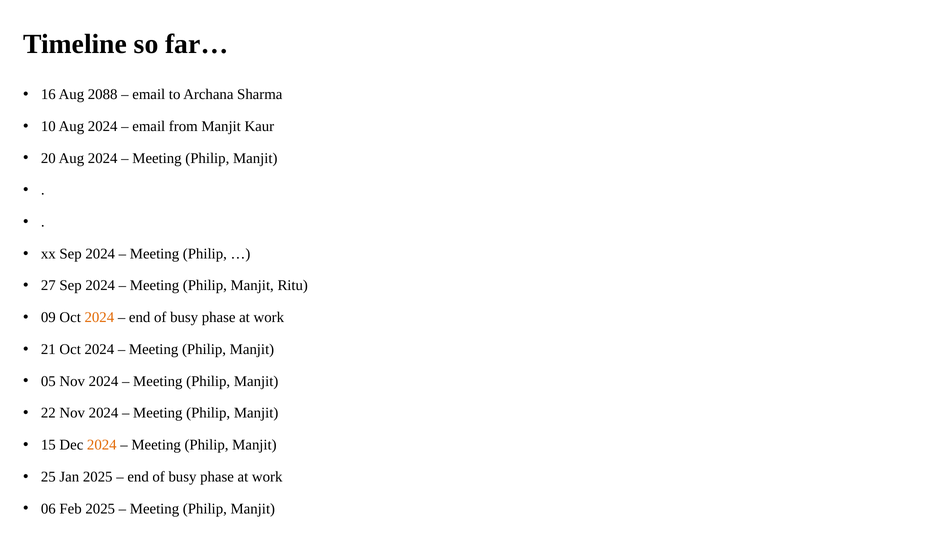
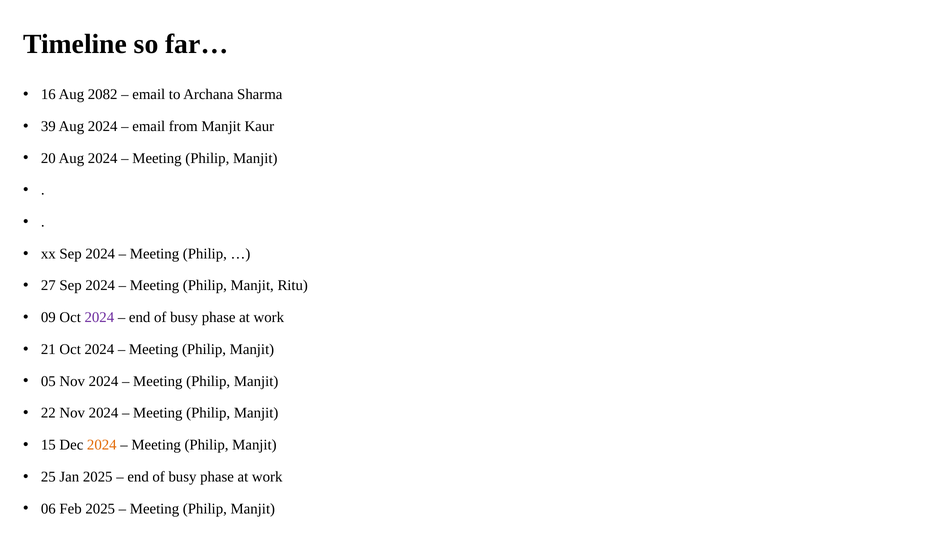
2088: 2088 -> 2082 (103, 94)
10: 10 -> 39 (48, 126)
2024 colour: orange -> purple (99, 317)
